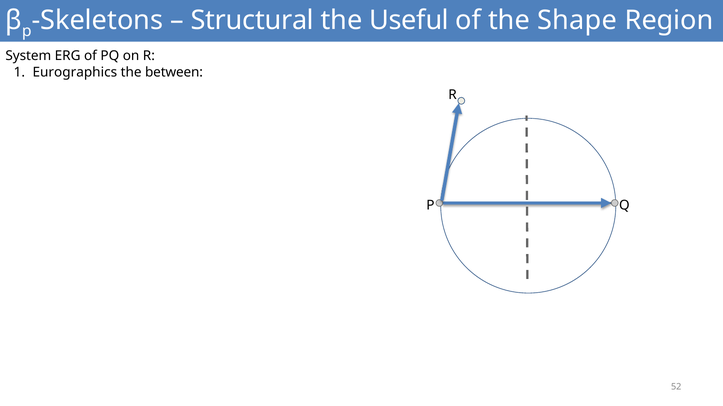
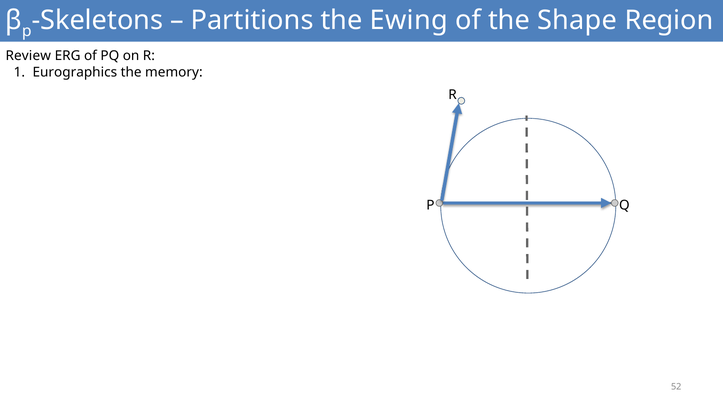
Structural: Structural -> Partitions (252, 21)
Useful: Useful -> Ewing (409, 21)
System: System -> Review (28, 56)
between: between -> memory (174, 72)
